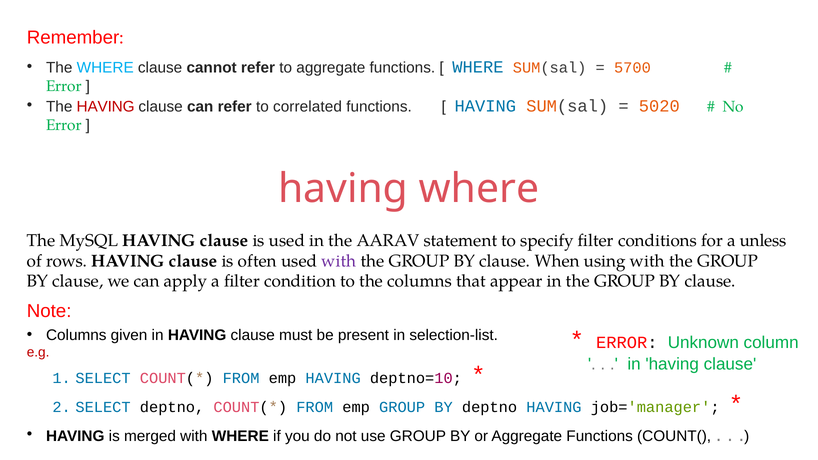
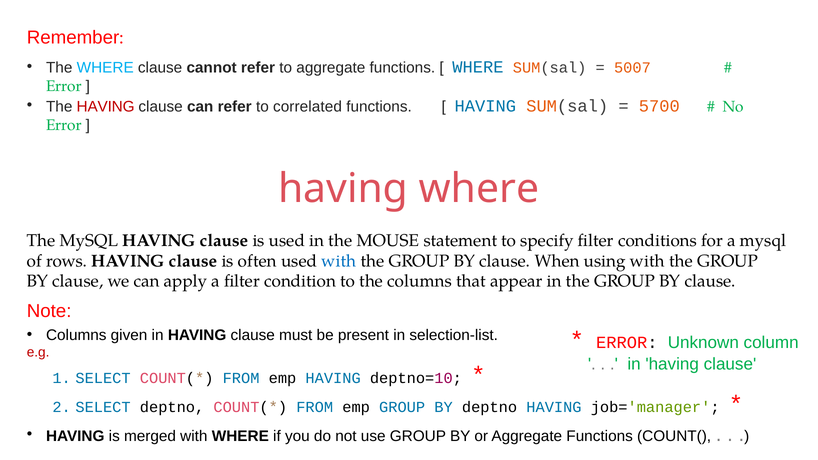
5700: 5700 -> 5007 (632, 68)
5020: 5020 -> 5700 (659, 106)
AARAV: AARAV -> MOUSE (388, 241)
a unless: unless -> mysql (763, 241)
with colour: purple -> blue (339, 261)
